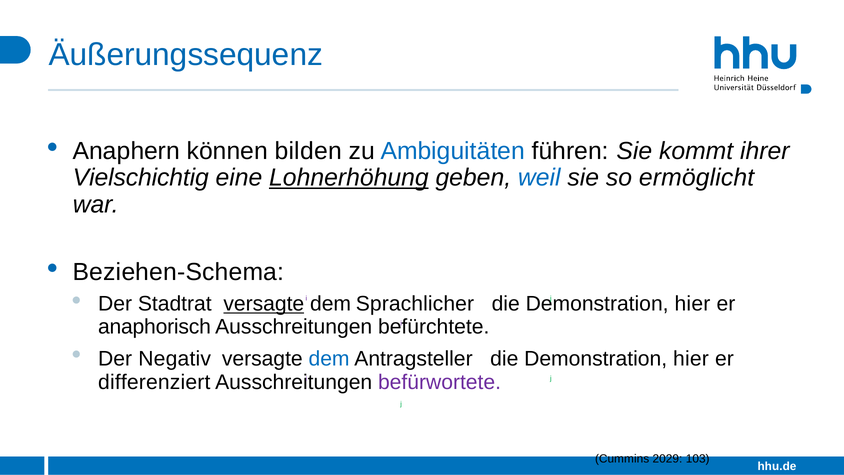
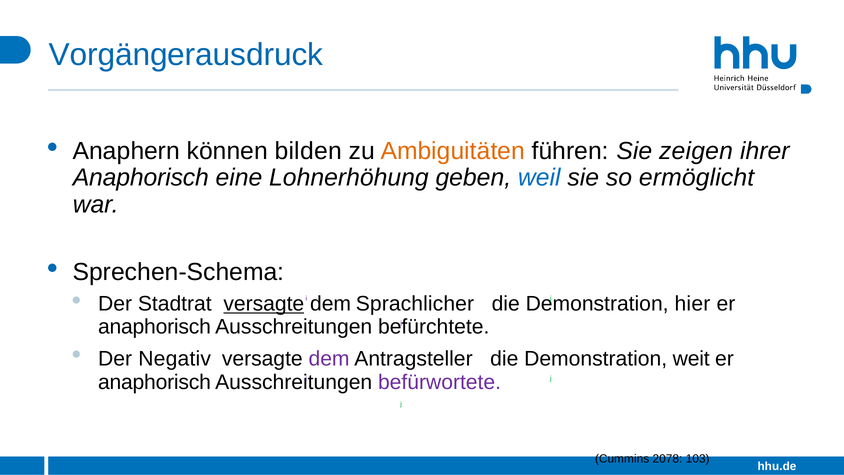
Äußerungssequenz: Äußerungssequenz -> Vorgängerausdruck (186, 55)
Ambiguitäten colour: blue -> orange (453, 151)
kommt: kommt -> zeigen (696, 151)
Vielschichtig: Vielschichtig -> Anaphorisch (141, 178)
Lohnerhöhung underline: present -> none (349, 178)
Beziehen-Schema: Beziehen-Schema -> Sprechen-Schema (179, 272)
dem colour: blue -> purple (329, 359)
Antragsteller die Demonstration hier: hier -> weit (691, 359)
differenziert: differenziert -> anaphorisch (154, 383)
2029: 2029 -> 2078 (667, 459)
